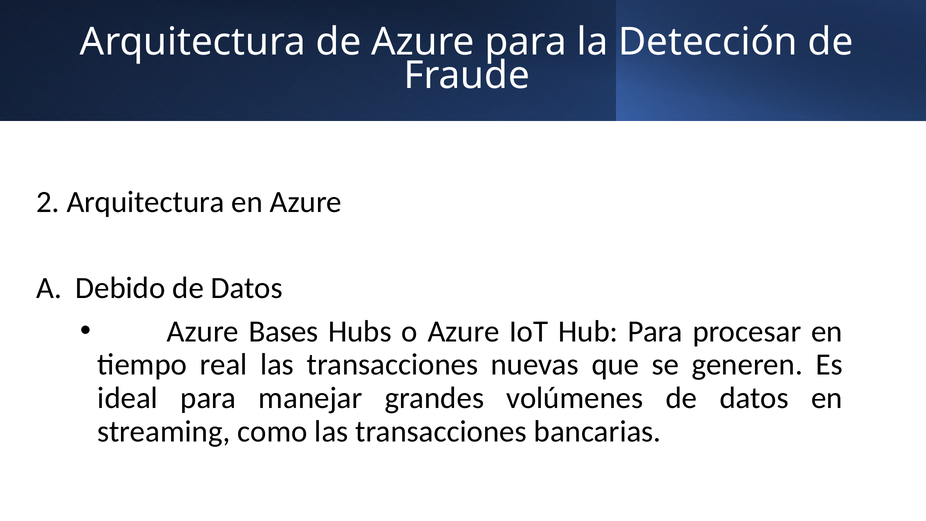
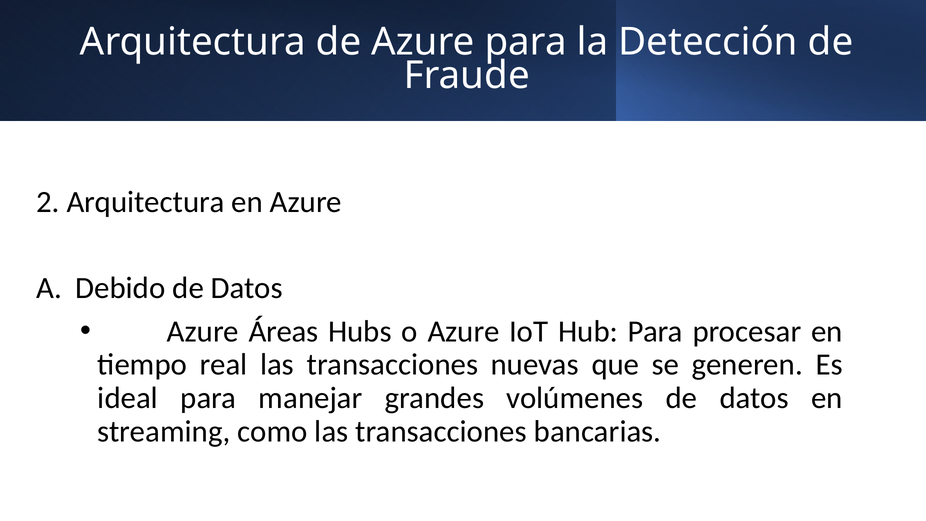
Bases: Bases -> Áreas (283, 331)
